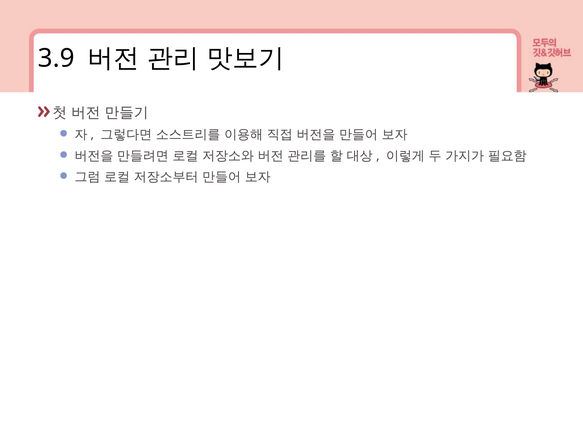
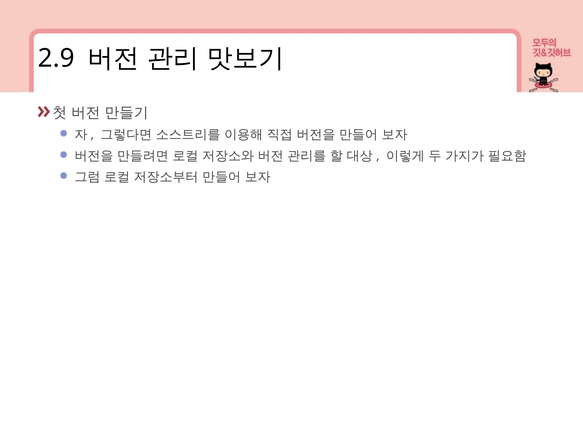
3.9: 3.9 -> 2.9 (56, 58)
